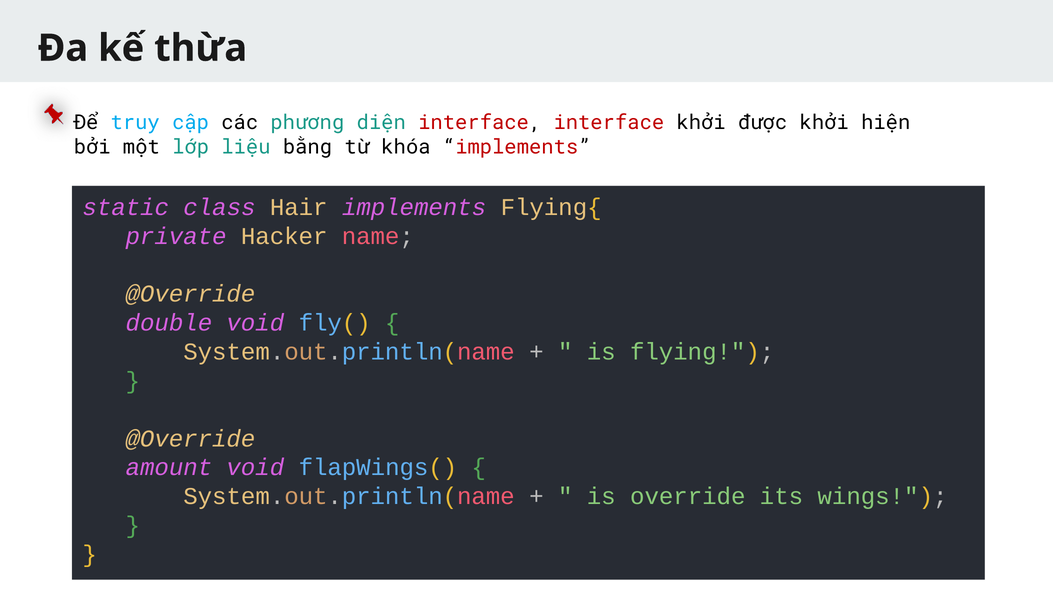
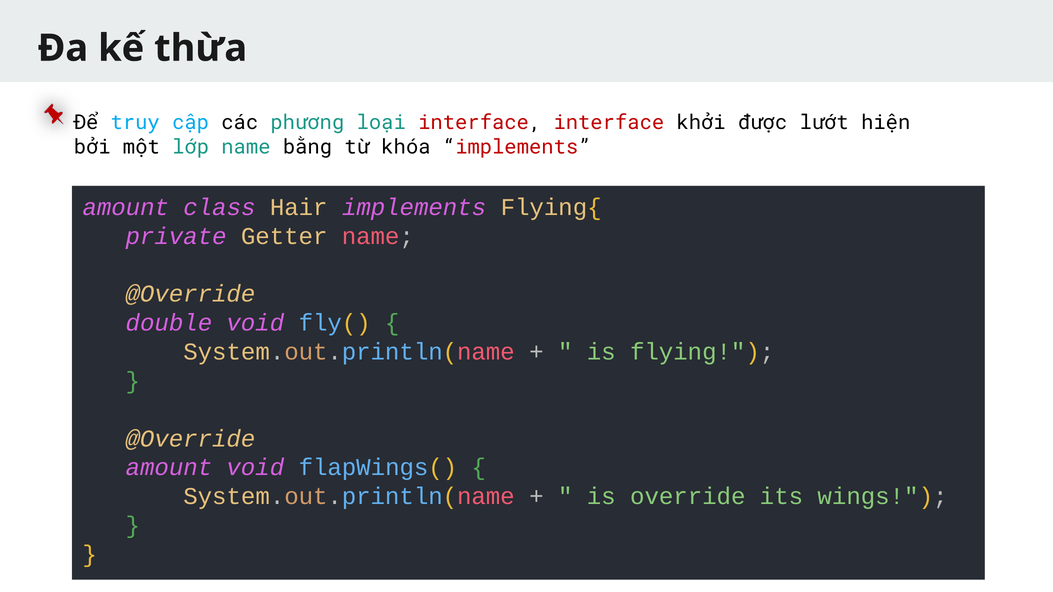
diện: diện -> loại (381, 122)
được khởi: khởi -> lướt (824, 122)
lớp liệu: liệu -> name (246, 147)
static: static -> amount (126, 207)
Hacker: Hacker -> Getter (284, 236)
